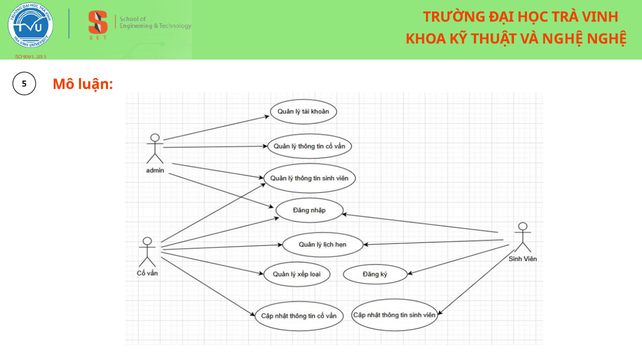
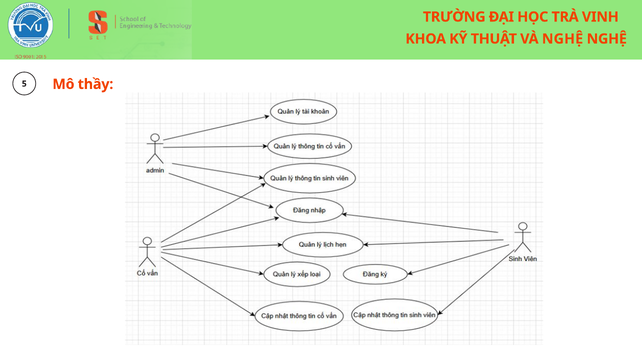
luận: luận -> thầy (96, 84)
